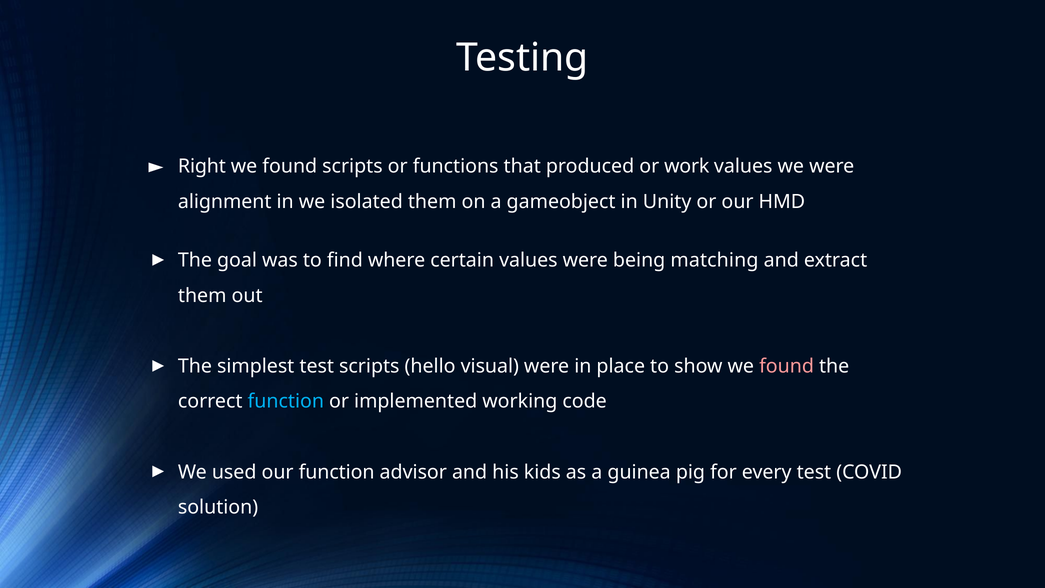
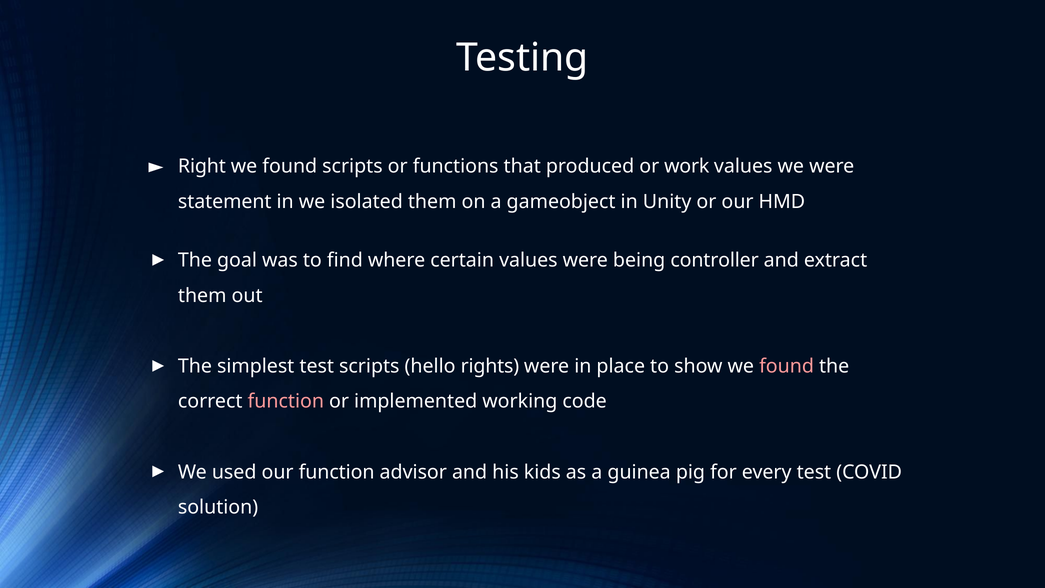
alignment: alignment -> statement (225, 202)
matching: matching -> controller (715, 260)
visual: visual -> rights (490, 366)
function colour: light blue -> pink (286, 401)
